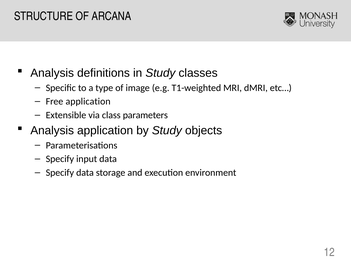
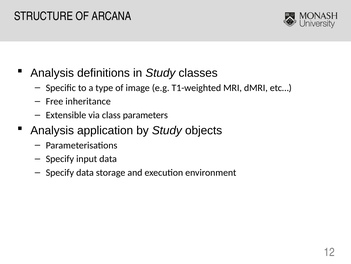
Free application: application -> inheritance (88, 101)
